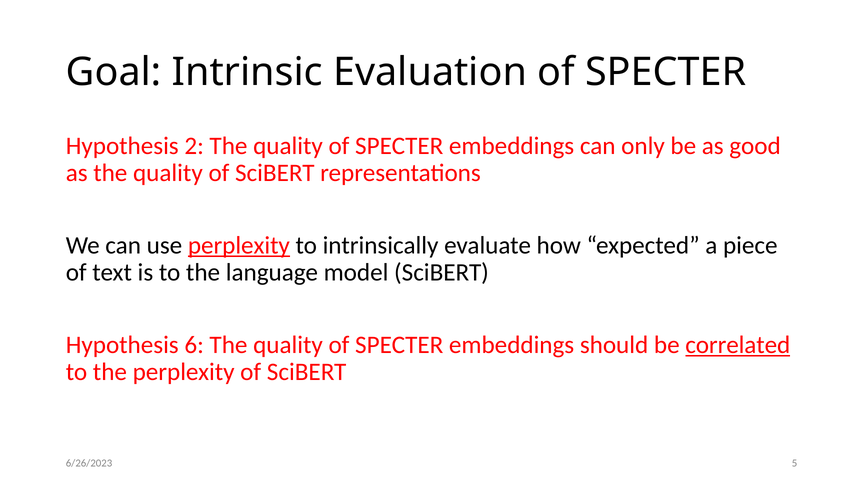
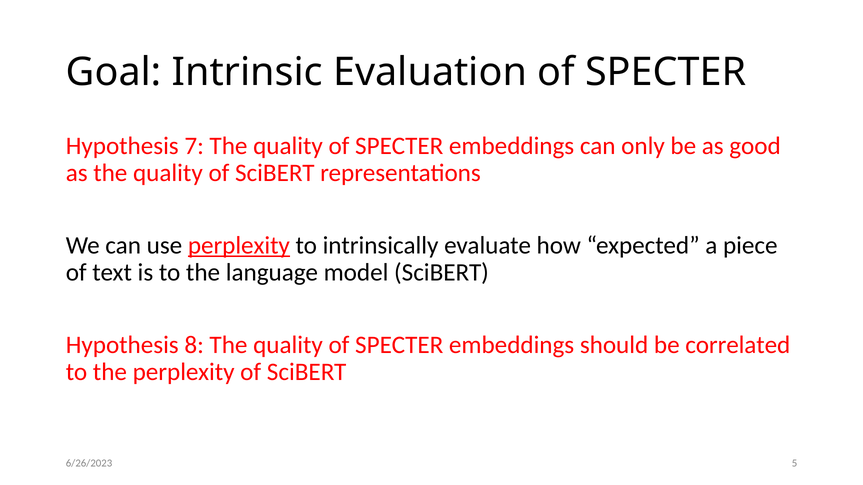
2: 2 -> 7 (194, 146)
6: 6 -> 8 (194, 345)
correlated underline: present -> none (738, 345)
